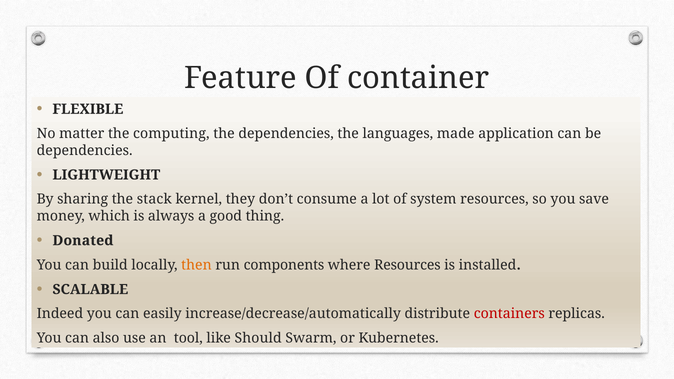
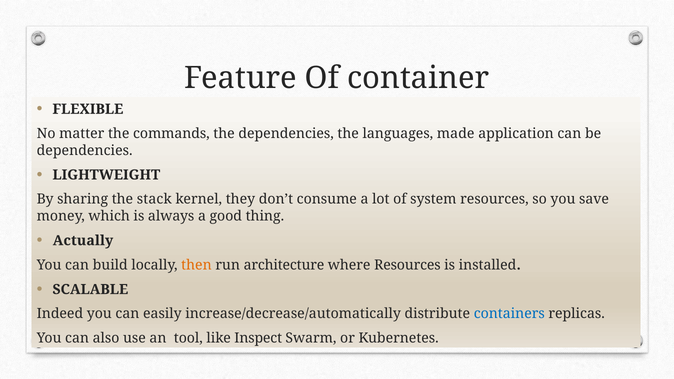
computing: computing -> commands (171, 134)
Donated: Donated -> Actually (83, 241)
components: components -> architecture (284, 265)
containers colour: red -> blue (509, 314)
Should: Should -> Inspect (258, 338)
